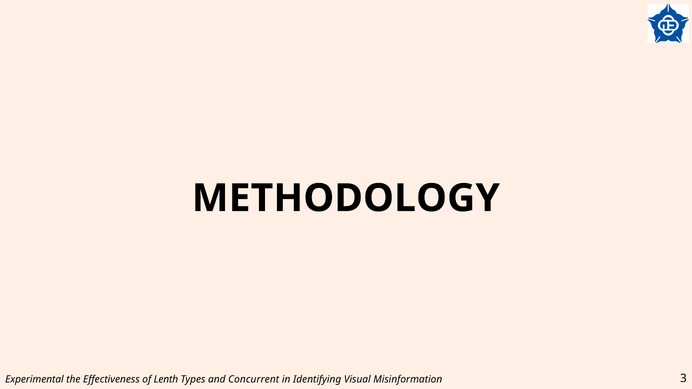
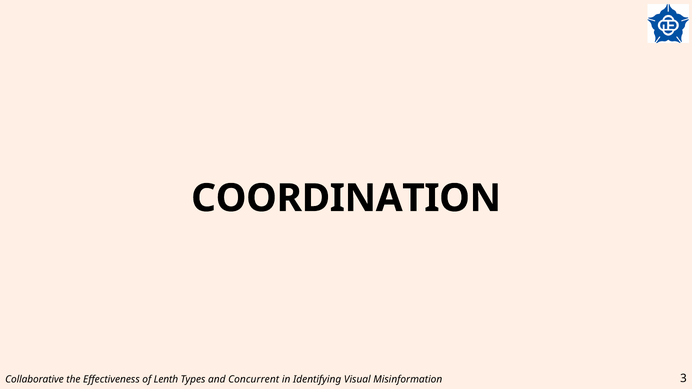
METHODOLOGY: METHODOLOGY -> COORDINATION (346, 198)
Experimental: Experimental -> Collaborative (34, 380)
